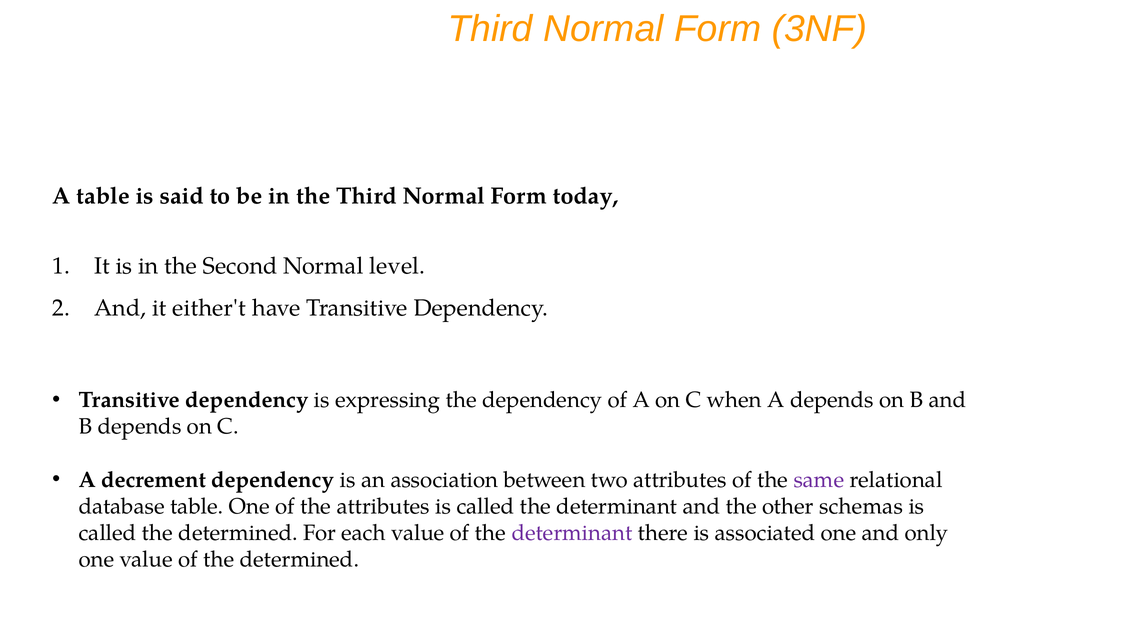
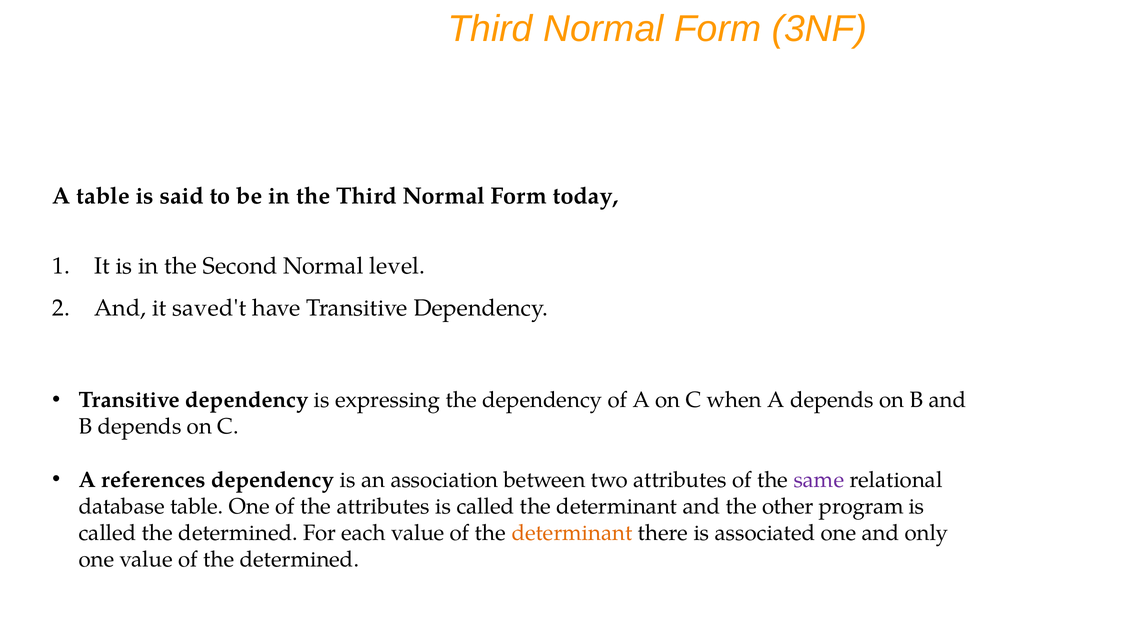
either't: either't -> saved't (209, 308)
decrement: decrement -> references (153, 480)
schemas: schemas -> program (861, 507)
determinant colour: purple -> orange (572, 534)
